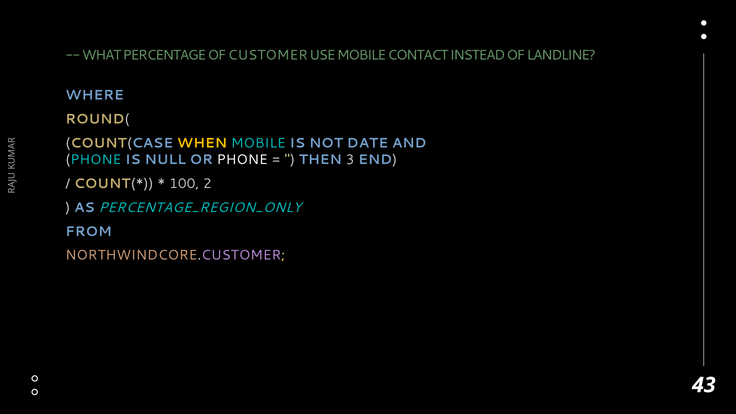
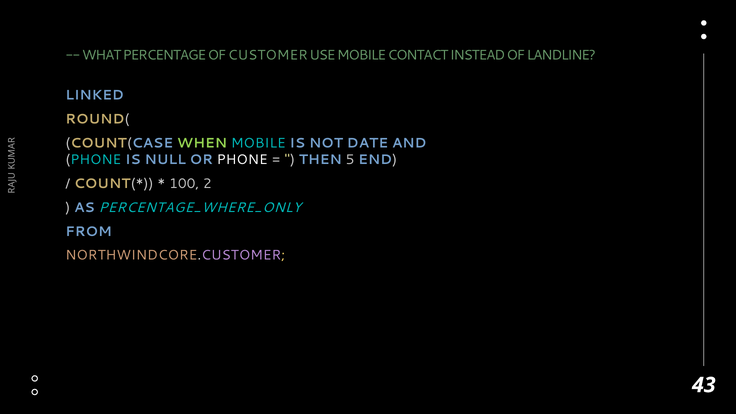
WHERE: WHERE -> LINKED (95, 95)
WHEN colour: yellow -> light green (202, 143)
3: 3 -> 5 (350, 160)
PERCENTAGE_REGION_ONLY: PERCENTAGE_REGION_ONLY -> PERCENTAGE_WHERE_ONLY (200, 208)
